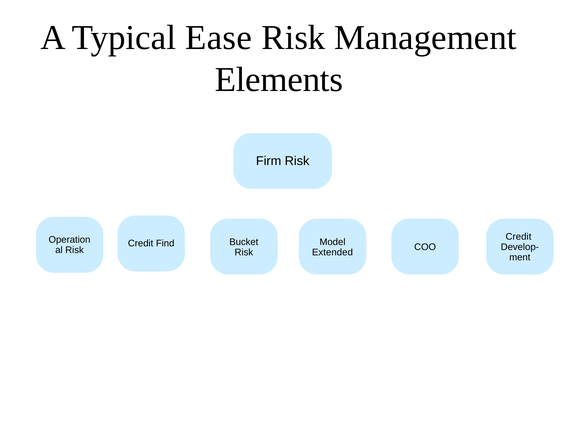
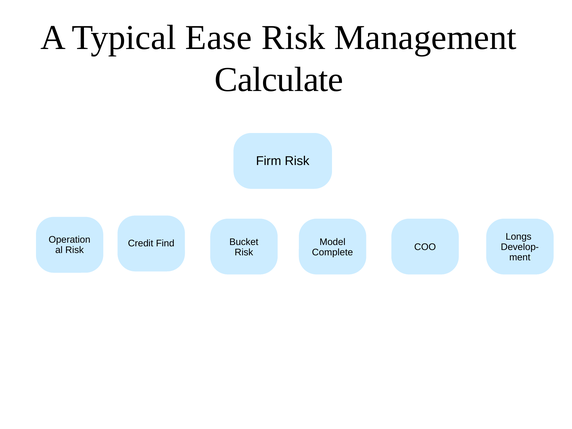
Elements: Elements -> Calculate (279, 80)
Credit: Credit -> Longs (519, 237)
Extended: Extended -> Complete (332, 252)
